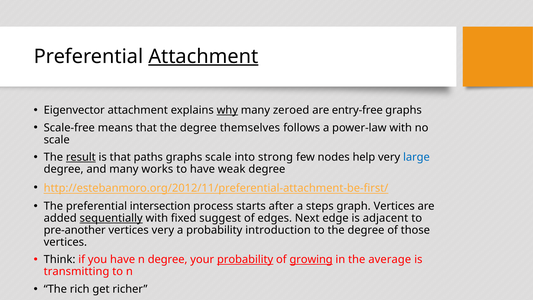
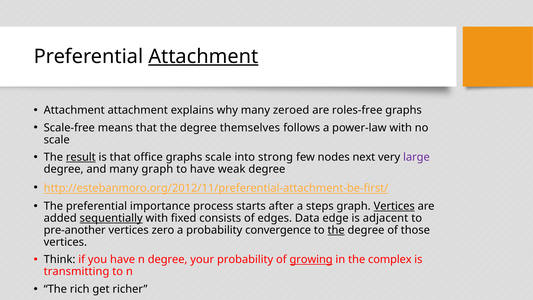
Eigenvector: Eigenvector -> Attachment (74, 110)
why underline: present -> none (227, 110)
entry-free: entry-free -> roles-free (357, 110)
paths: paths -> office (148, 157)
help: help -> next (364, 157)
large colour: blue -> purple (416, 157)
many works: works -> graph (157, 169)
intersection: intersection -> importance (160, 206)
Vertices underline: none -> present (394, 206)
suggest: suggest -> consists (220, 218)
Next: Next -> Data (307, 218)
vertices very: very -> zero (163, 230)
introduction: introduction -> convergence (278, 230)
the underline: none -> present (336, 230)
probability underline: present -> none (245, 259)
average: average -> complex (390, 259)
